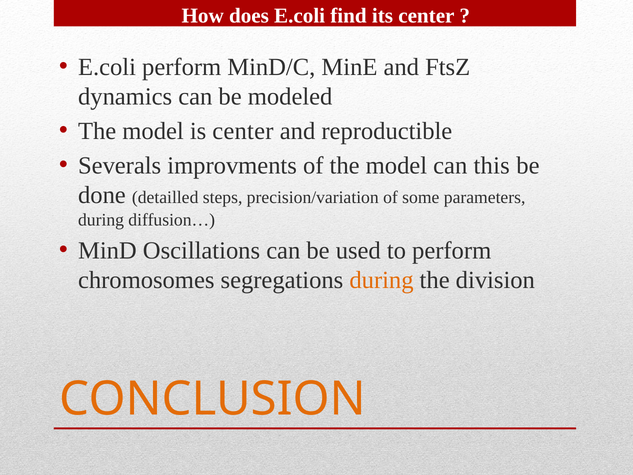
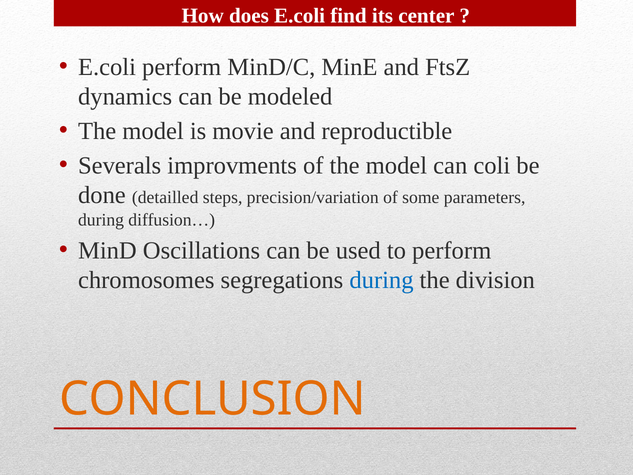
is center: center -> movie (243, 131)
this: this -> coli (492, 165)
during colour: orange -> blue (382, 280)
